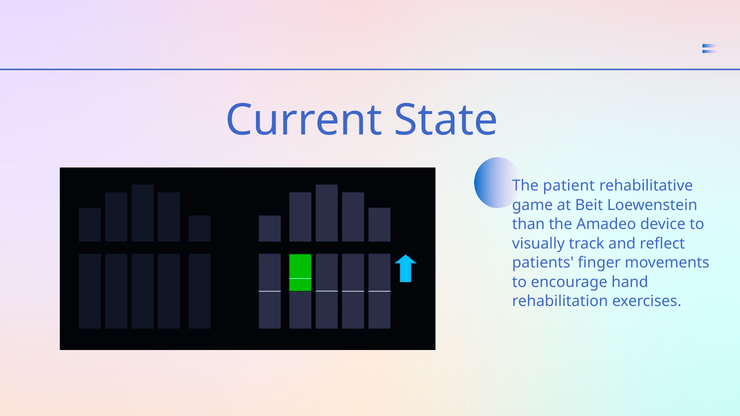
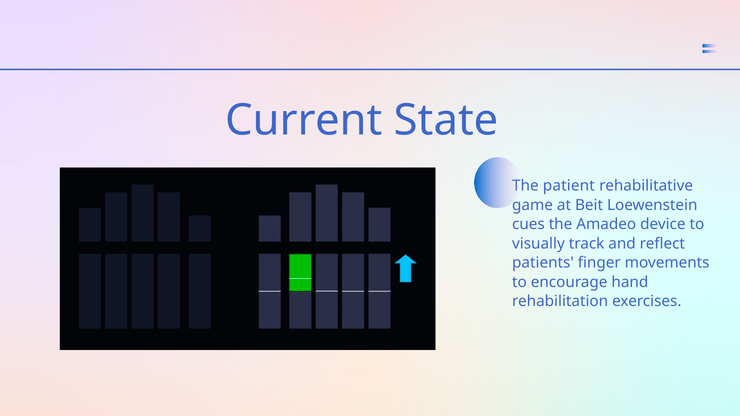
than: than -> cues (528, 224)
